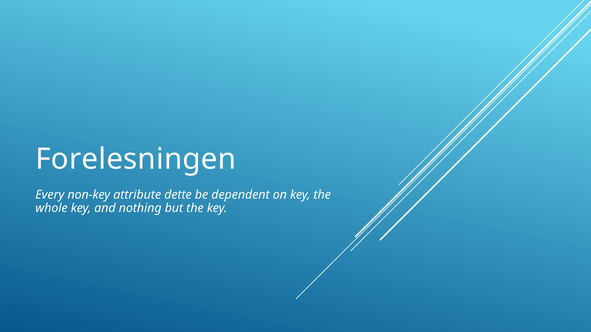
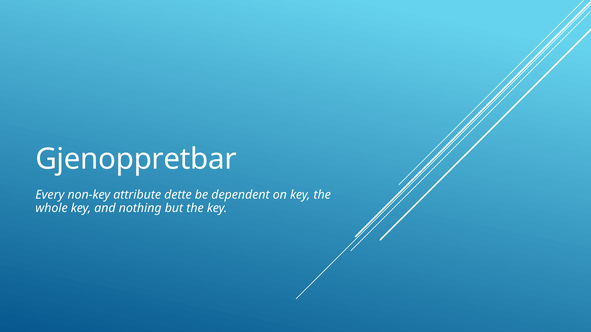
Forelesningen: Forelesningen -> Gjenoppretbar (136, 159)
